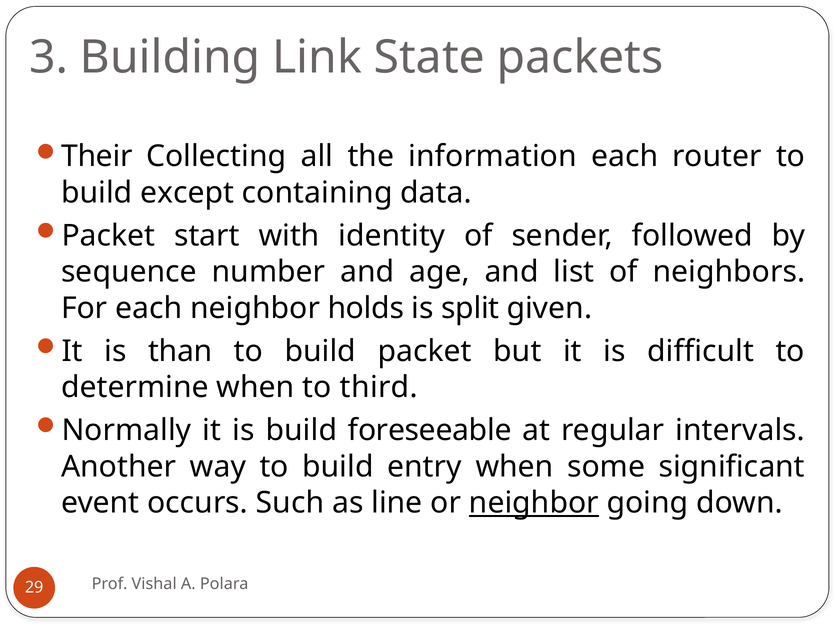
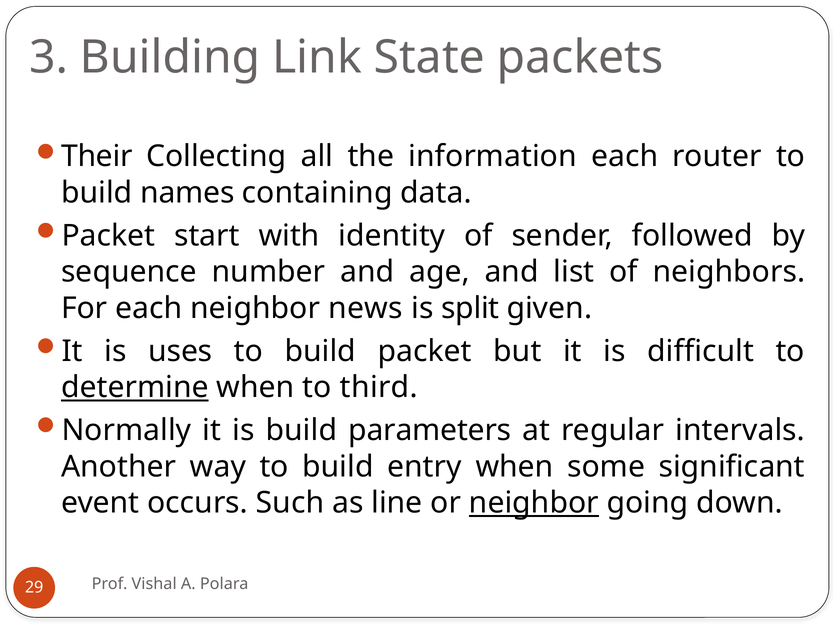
except: except -> names (187, 193)
holds: holds -> news (366, 308)
than: than -> uses (180, 351)
determine underline: none -> present (135, 388)
foreseeable: foreseeable -> parameters (430, 431)
